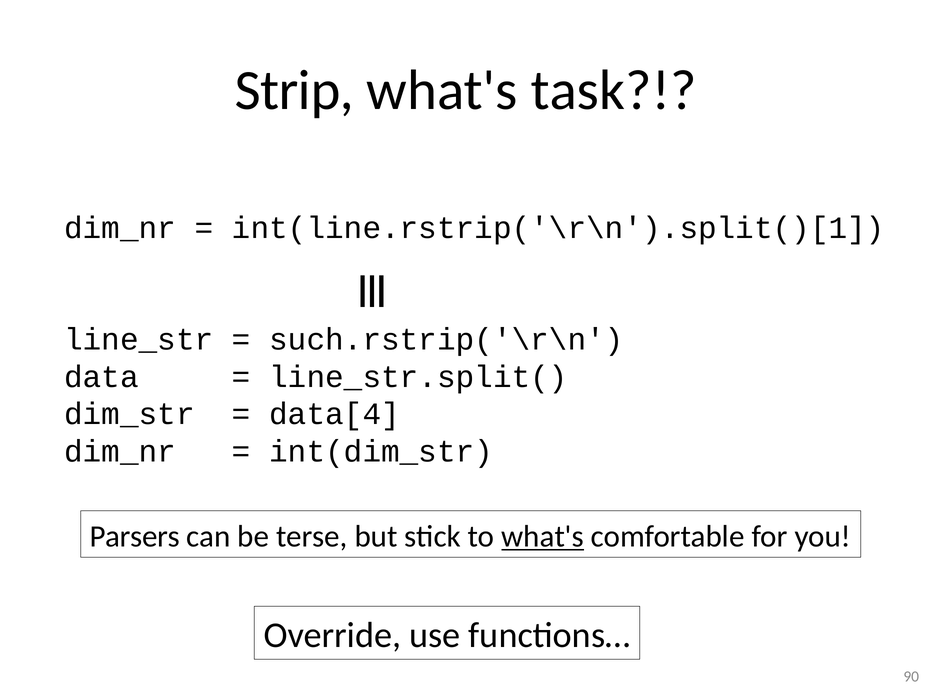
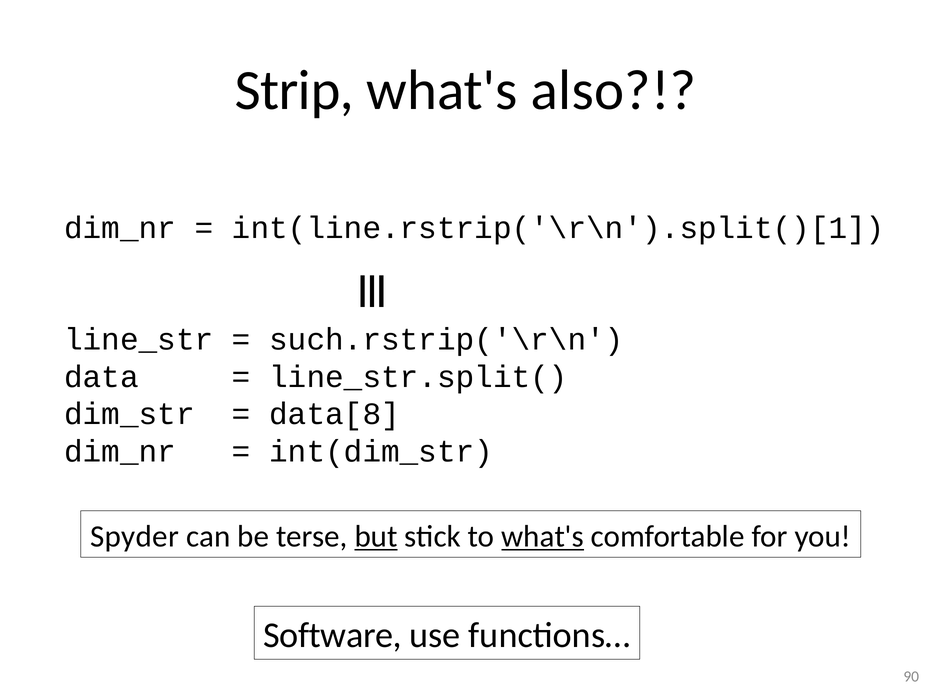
task: task -> also (613, 90)
data[4: data[4 -> data[8 (335, 414)
Parsers: Parsers -> Spyder (134, 536)
but underline: none -> present (376, 536)
Override: Override -> Software (332, 635)
